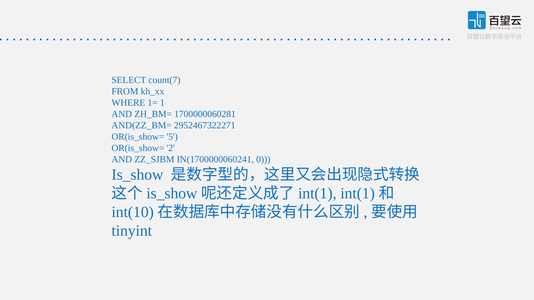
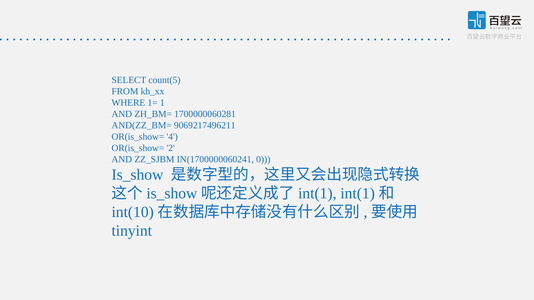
count(7: count(7 -> count(5 (164, 80)
2952467322271: 2952467322271 -> 9069217496211 (205, 125)
5: 5 -> 4 (172, 137)
